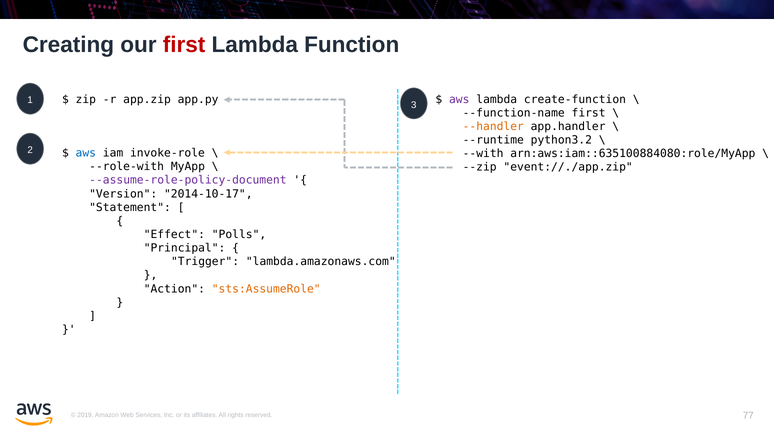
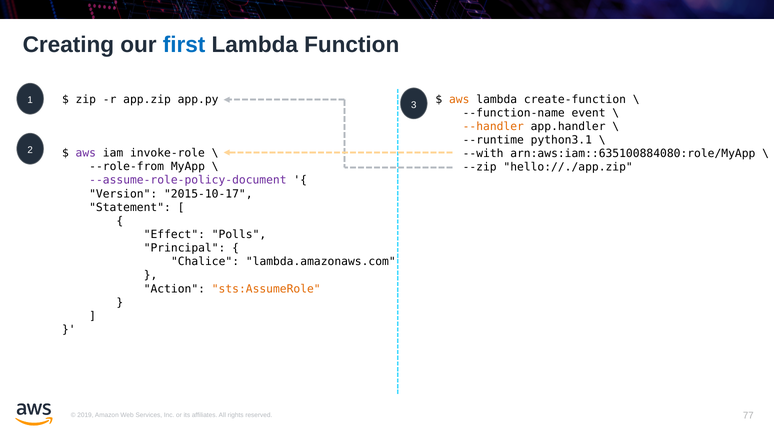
first colour: red -> blue (184, 45)
aws colour: purple -> orange (459, 99)
--function-name first: first -> event (589, 113)
python3.2: python3.2 -> python3.1 (561, 140)
aws colour: blue -> purple (86, 153)
--role-with: --role-with -> --role-from (127, 166)
event://./app.zip: event://./app.zip -> hello://./app.zip (568, 167)
2014-10-17: 2014-10-17 -> 2015-10-17 (208, 194)
Trigger: Trigger -> Chalice (205, 261)
